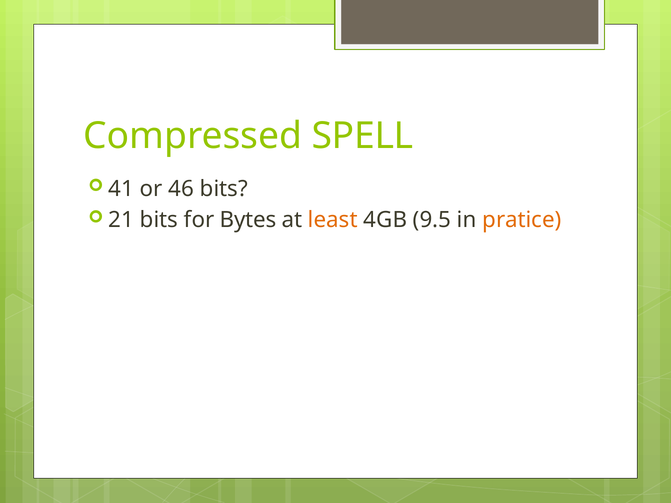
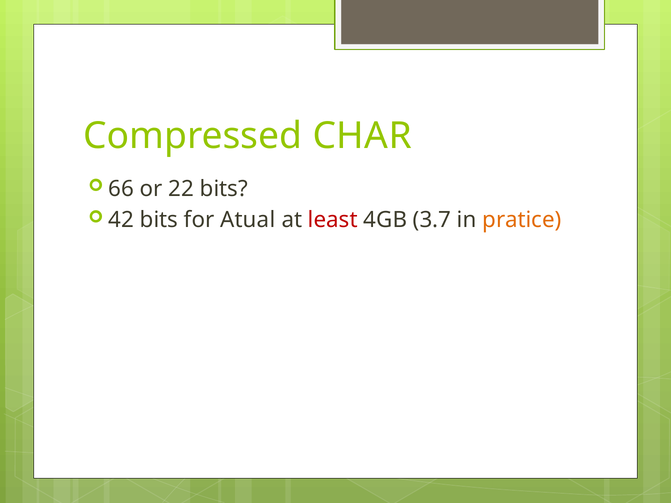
SPELL: SPELL -> CHAR (362, 136)
41: 41 -> 66 (121, 189)
46: 46 -> 22 (181, 189)
21: 21 -> 42 (121, 220)
Bytes: Bytes -> Atual (248, 220)
least colour: orange -> red (333, 220)
9.5: 9.5 -> 3.7 (432, 220)
